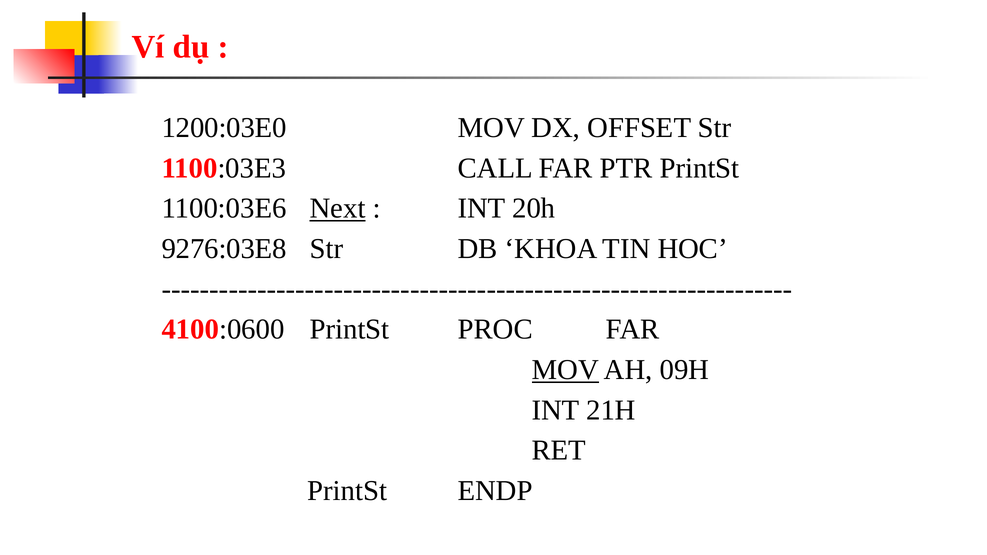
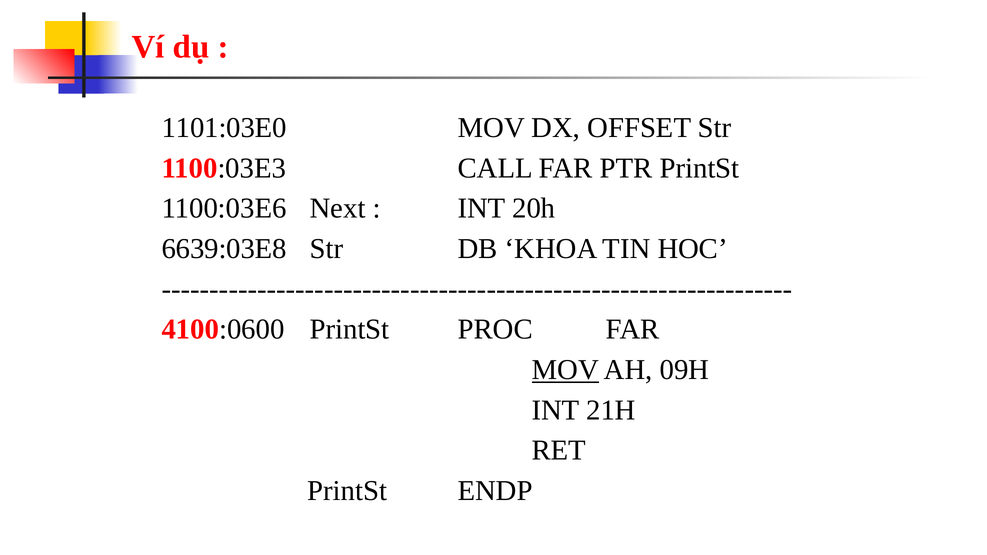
1200:03E0: 1200:03E0 -> 1101:03E0 (224, 128)
Next underline: present -> none (338, 209)
9276:03E8: 9276:03E8 -> 6639:03E8 (224, 249)
